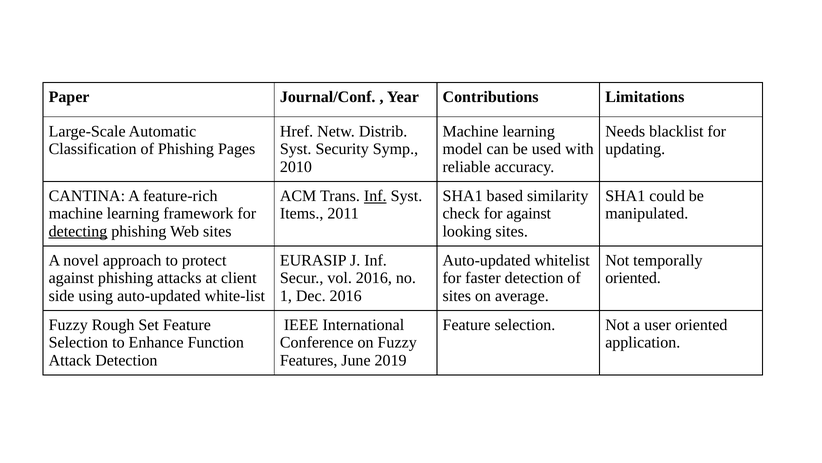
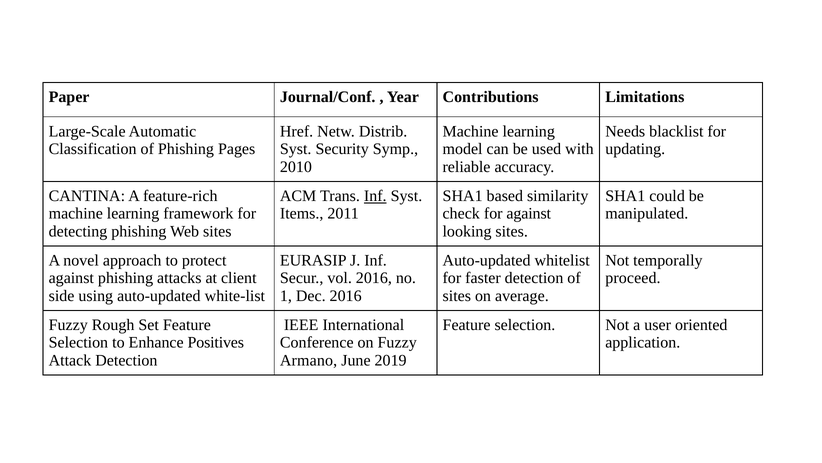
detecting underline: present -> none (78, 231)
oriented: oriented -> proceed (633, 278)
Function: Function -> Positives (216, 342)
Features: Features -> Armano (309, 360)
